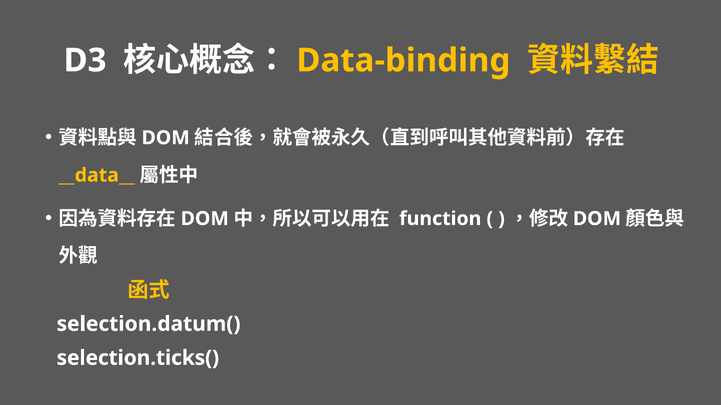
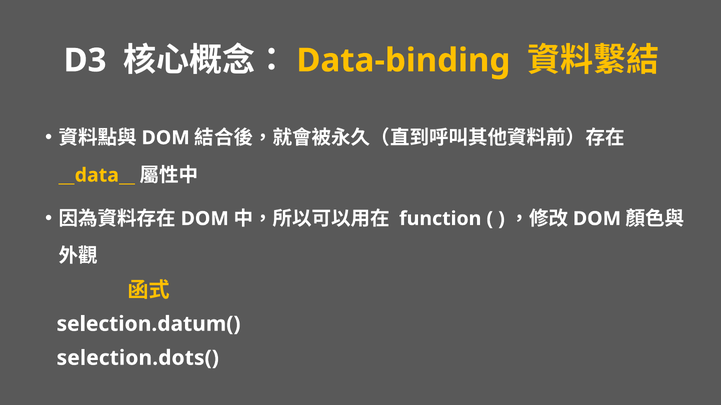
selection.ticks(: selection.ticks( -> selection.dots( (138, 358)
